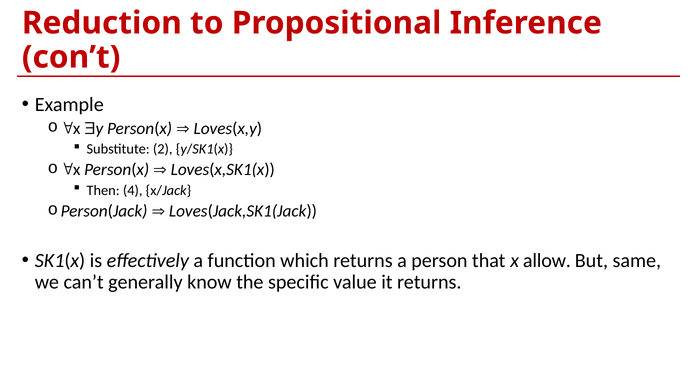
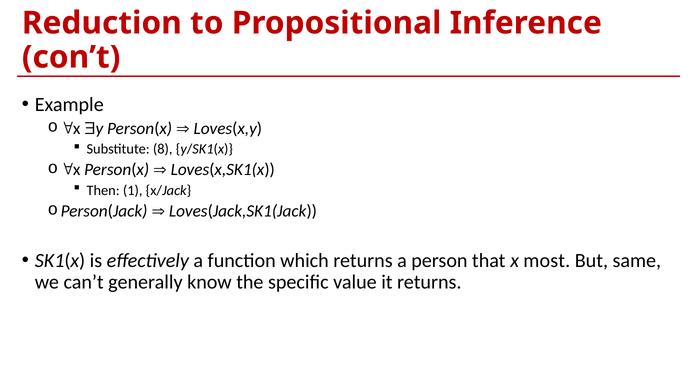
2: 2 -> 8 (163, 149)
4: 4 -> 1 (133, 190)
allow: allow -> most (547, 261)
